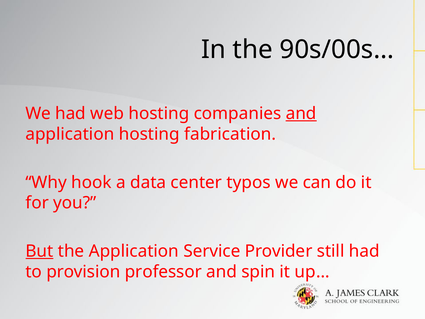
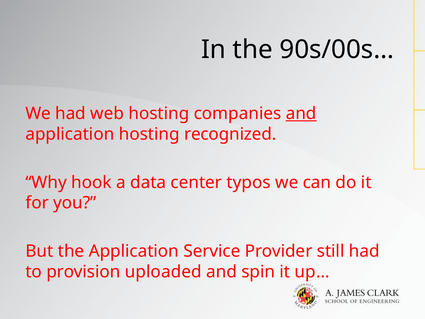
fabrication: fabrication -> recognized (230, 134)
But underline: present -> none (39, 251)
professor: professor -> uploaded (163, 272)
